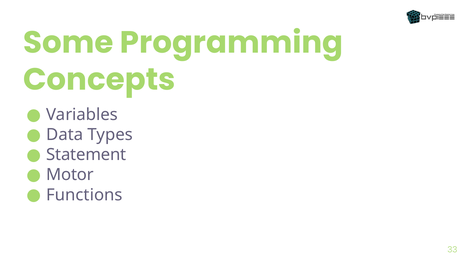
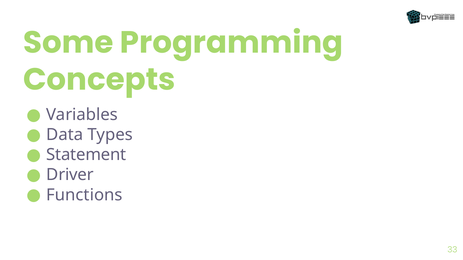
Motor: Motor -> Driver (70, 175)
